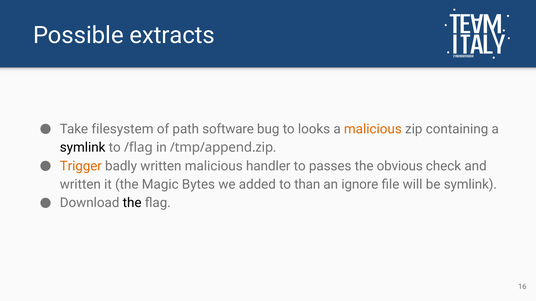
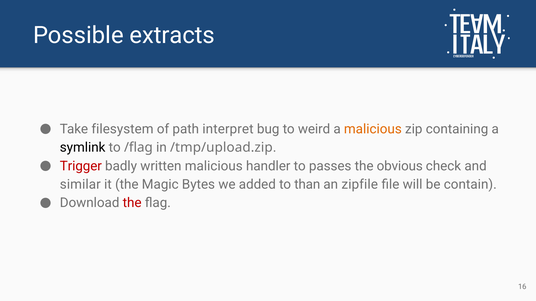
software: software -> interpret (228, 129)
looks: looks -> weird (314, 129)
/tmp/append.zip: /tmp/append.zip -> /tmp/upload.zip (221, 148)
Trigger colour: orange -> red (81, 166)
written: written -> similar (80, 185)
ignore: ignore -> zipfile (360, 185)
be symlink: symlink -> contain (470, 185)
the colour: black -> red (132, 203)
